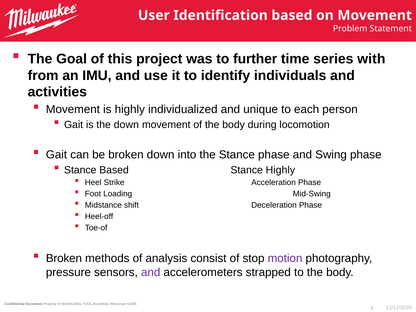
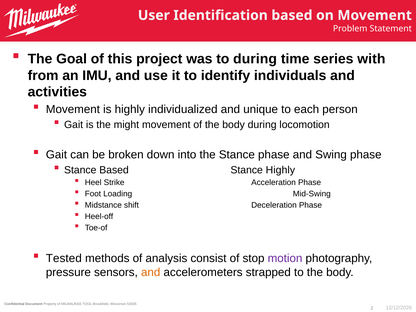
to further: further -> during (255, 59)
the down: down -> might (126, 125)
Broken: Broken -> Tested (64, 258)
and colour: purple -> orange (151, 272)
